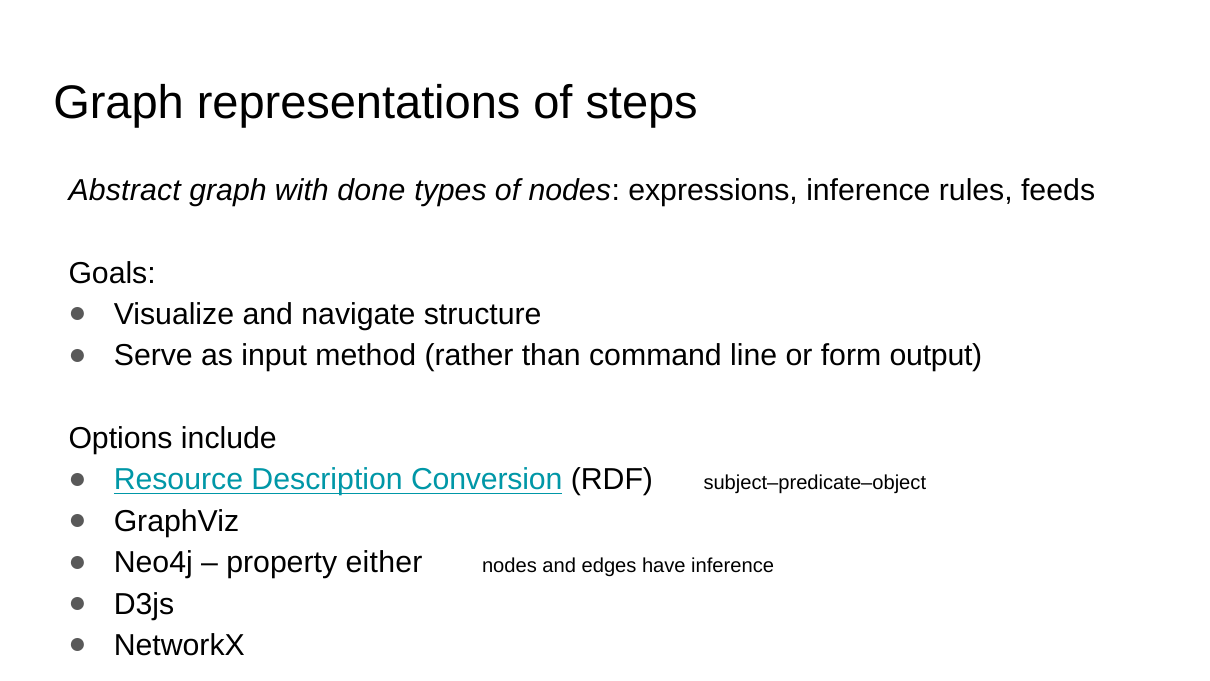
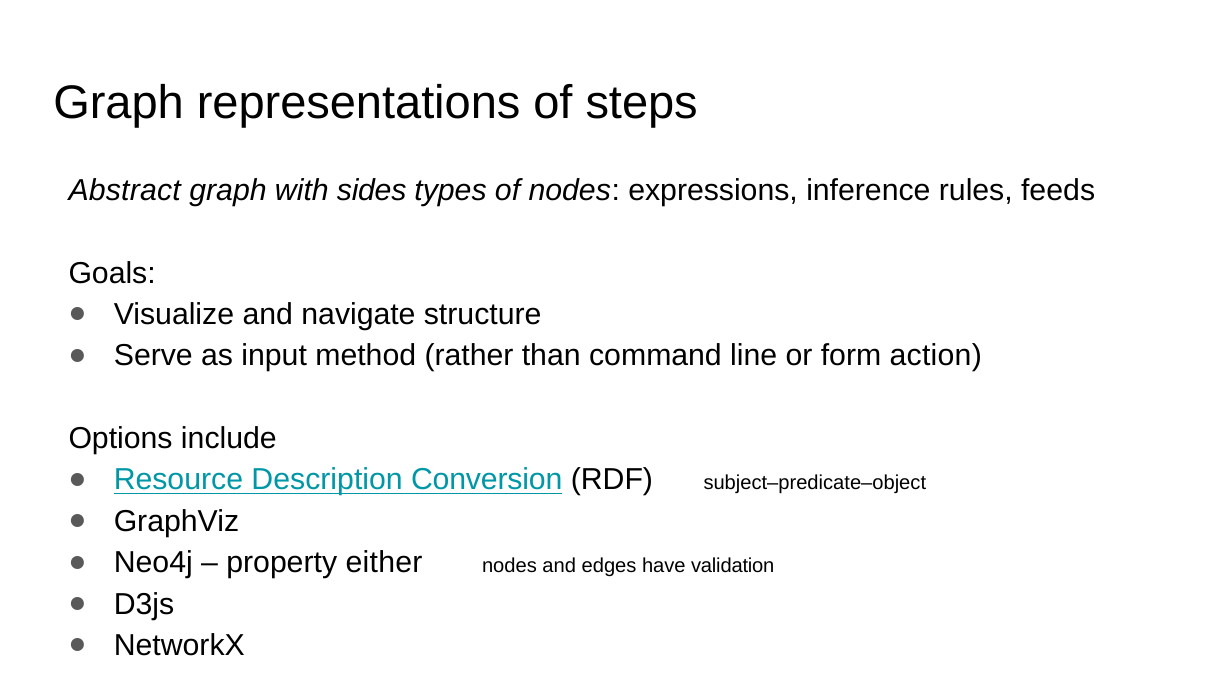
done: done -> sides (372, 190)
output: output -> action (936, 356)
have inference: inference -> validation (733, 566)
